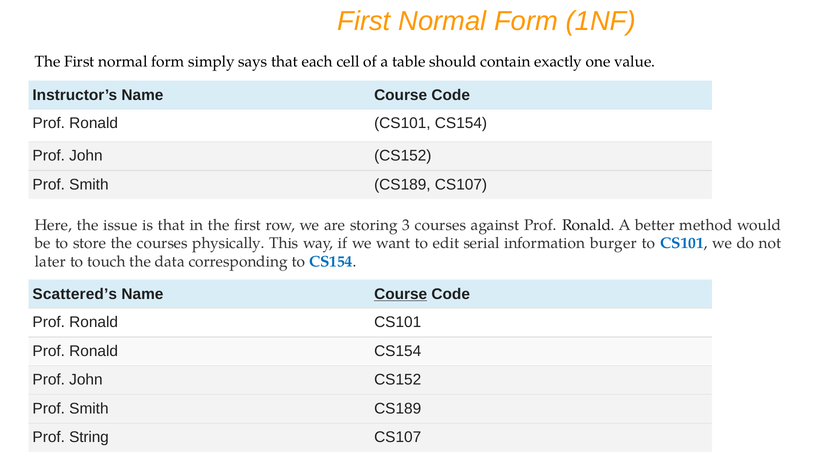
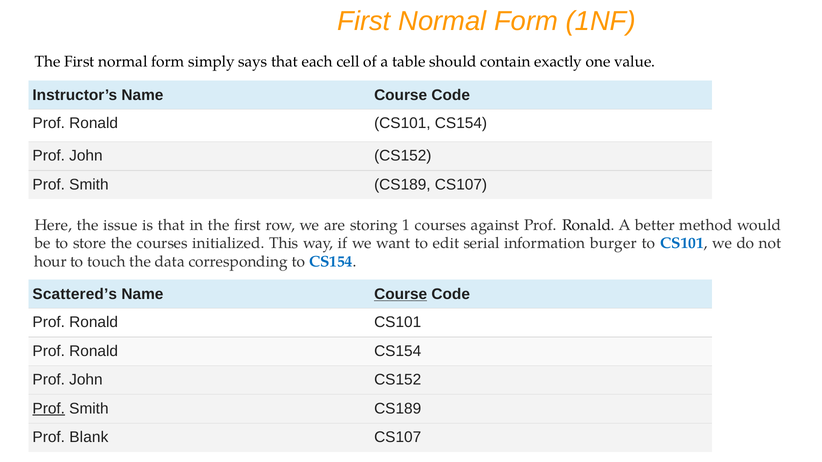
3: 3 -> 1 (406, 225)
physically: physically -> initialized (229, 244)
later: later -> hour (51, 262)
Prof underline: none -> present (49, 409)
String: String -> Blank (89, 438)
